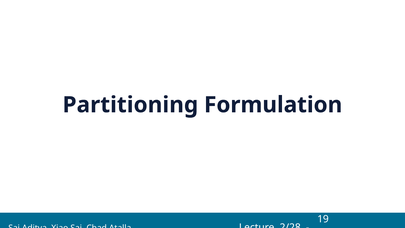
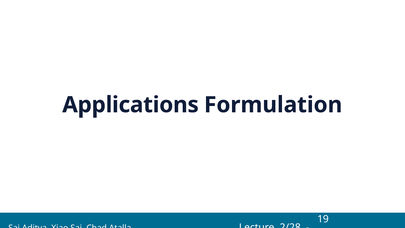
Partitioning: Partitioning -> Applications (131, 105)
